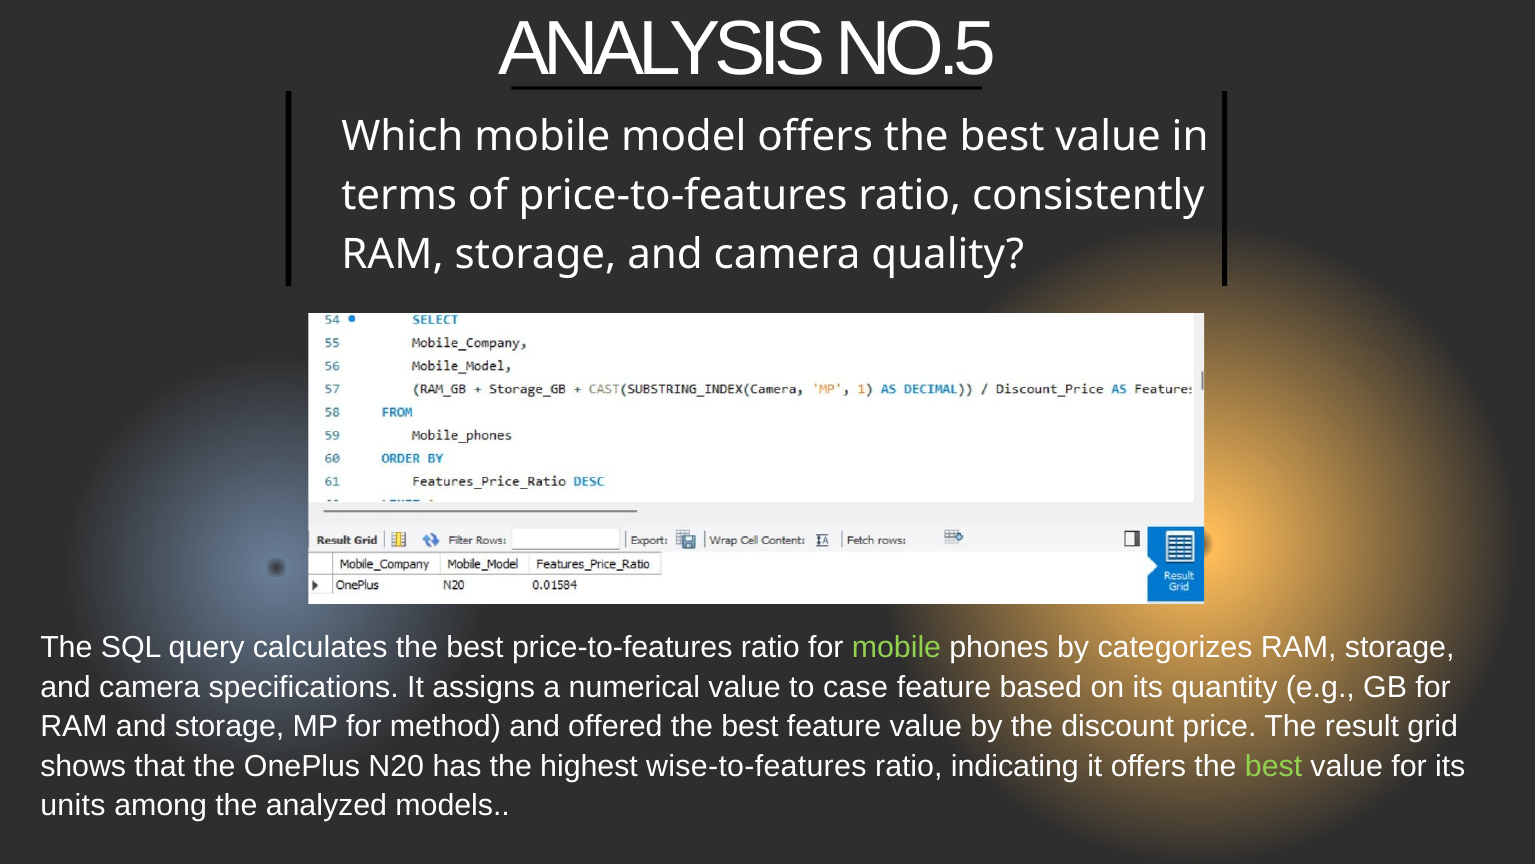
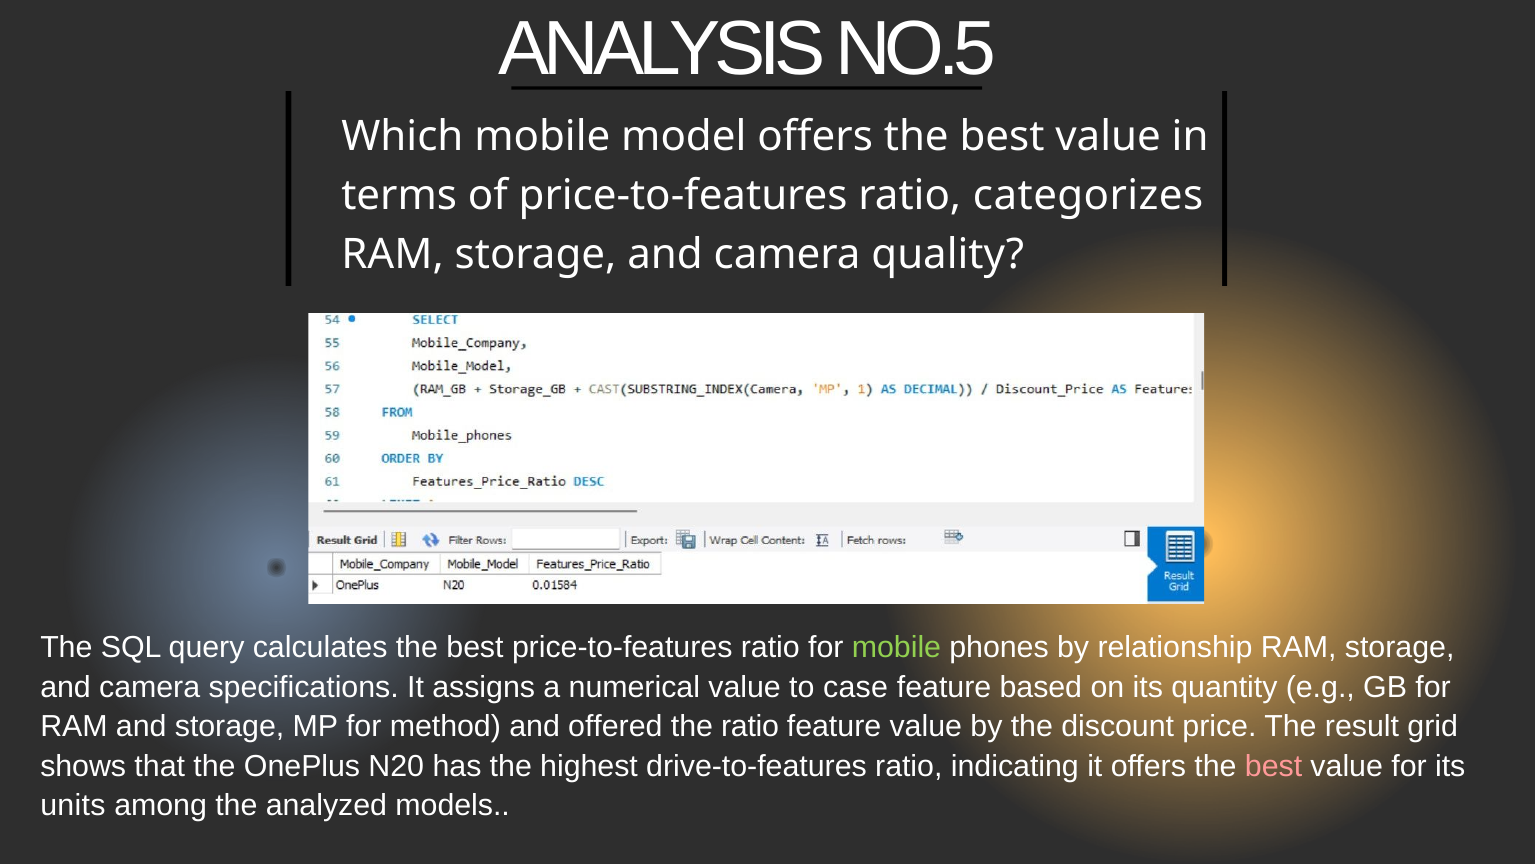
consistently: consistently -> categorizes (1088, 196)
categorizes: categorizes -> relationship (1175, 647)
best: best -> ratio (750, 726)
wise-to-features: wise-to-features -> drive-to-features (757, 766)
best colour: light green -> pink (1274, 766)
